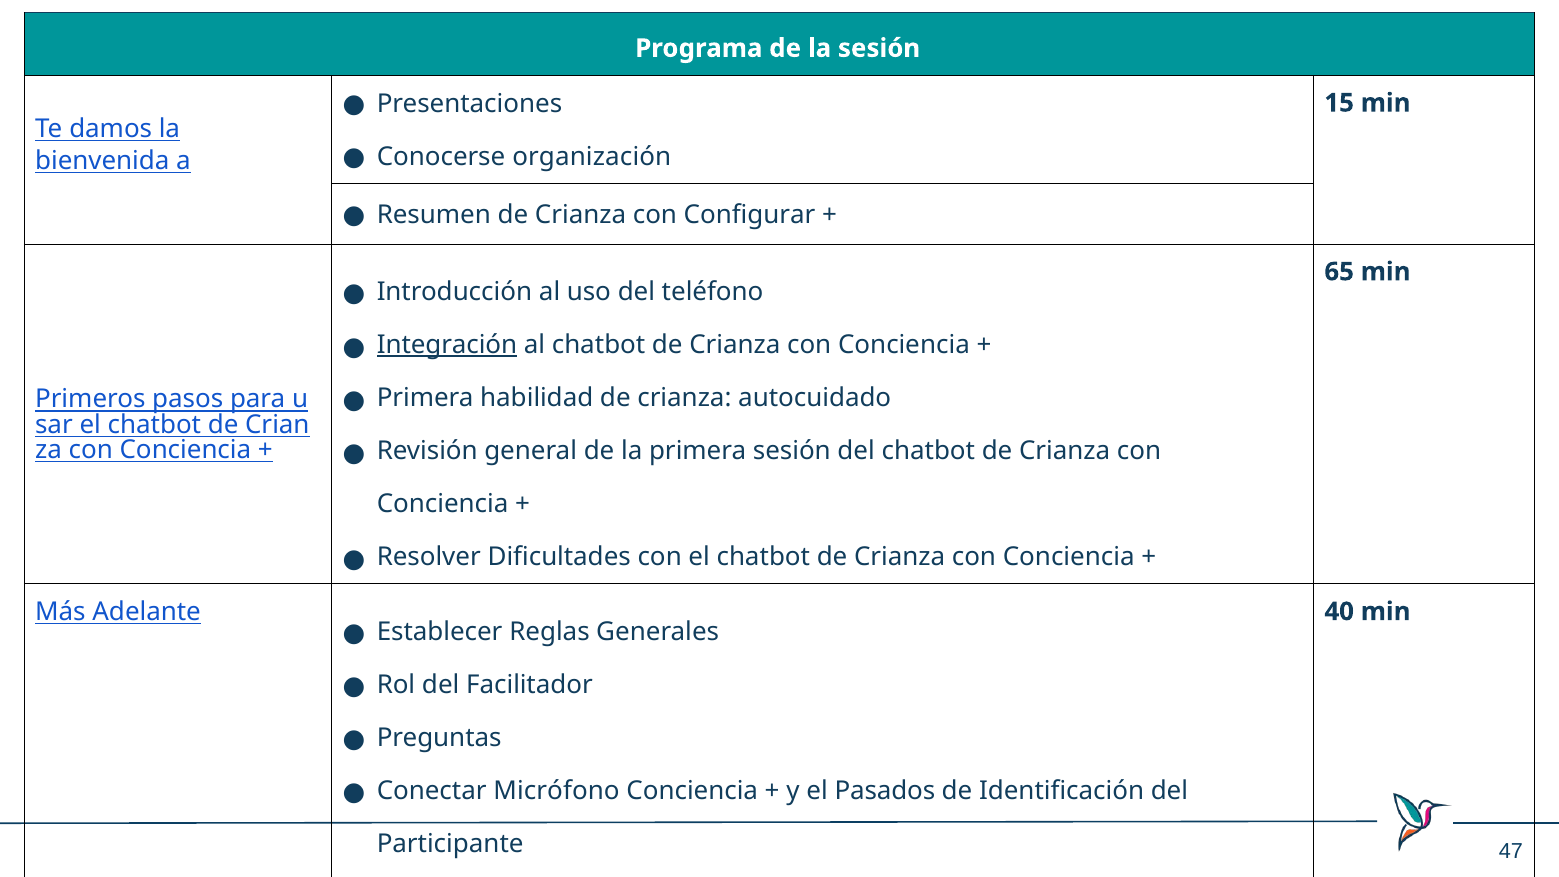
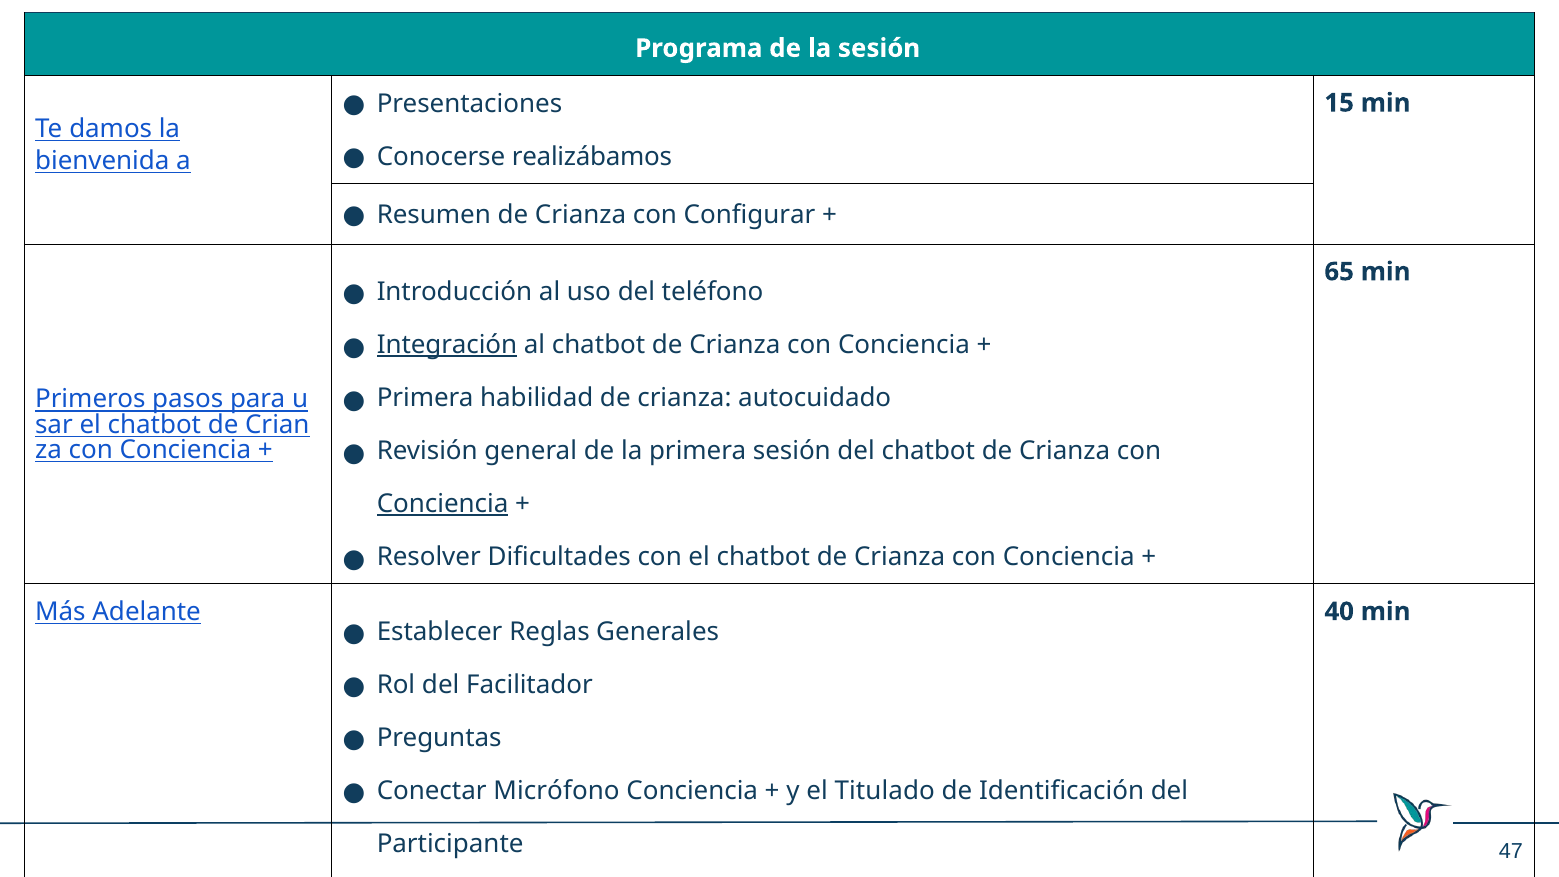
organización: organización -> realizábamos (592, 157)
Conciencia underline: none -> present (443, 504)
Pasados: Pasados -> Titulado (885, 791)
